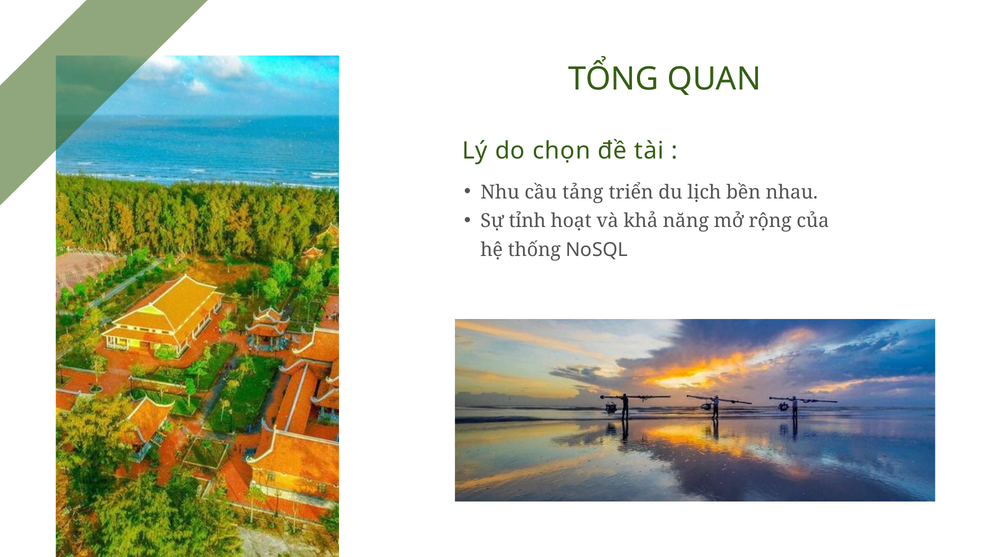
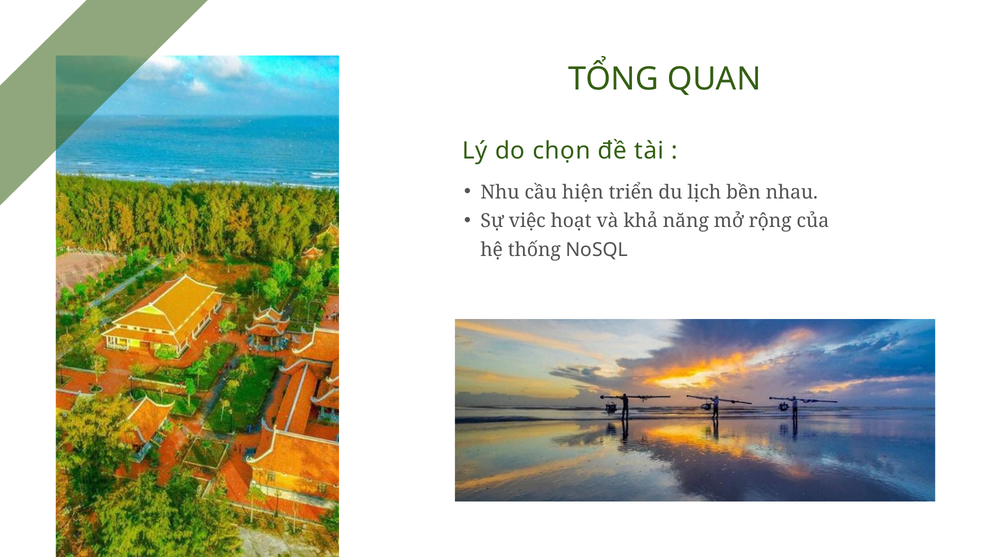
tảng: tảng -> hiện (583, 192)
tỉnh: tỉnh -> việc (527, 221)
